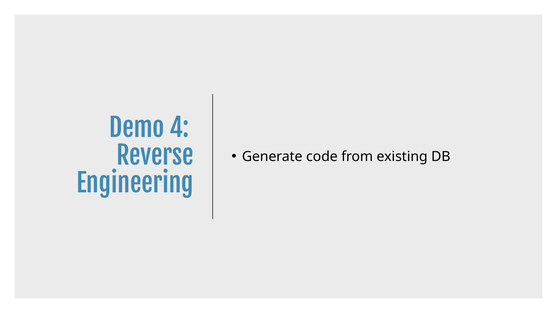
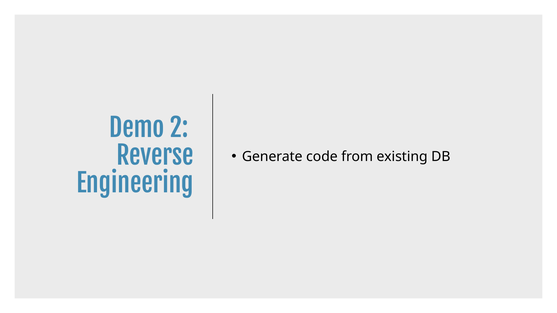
4: 4 -> 2 (179, 129)
